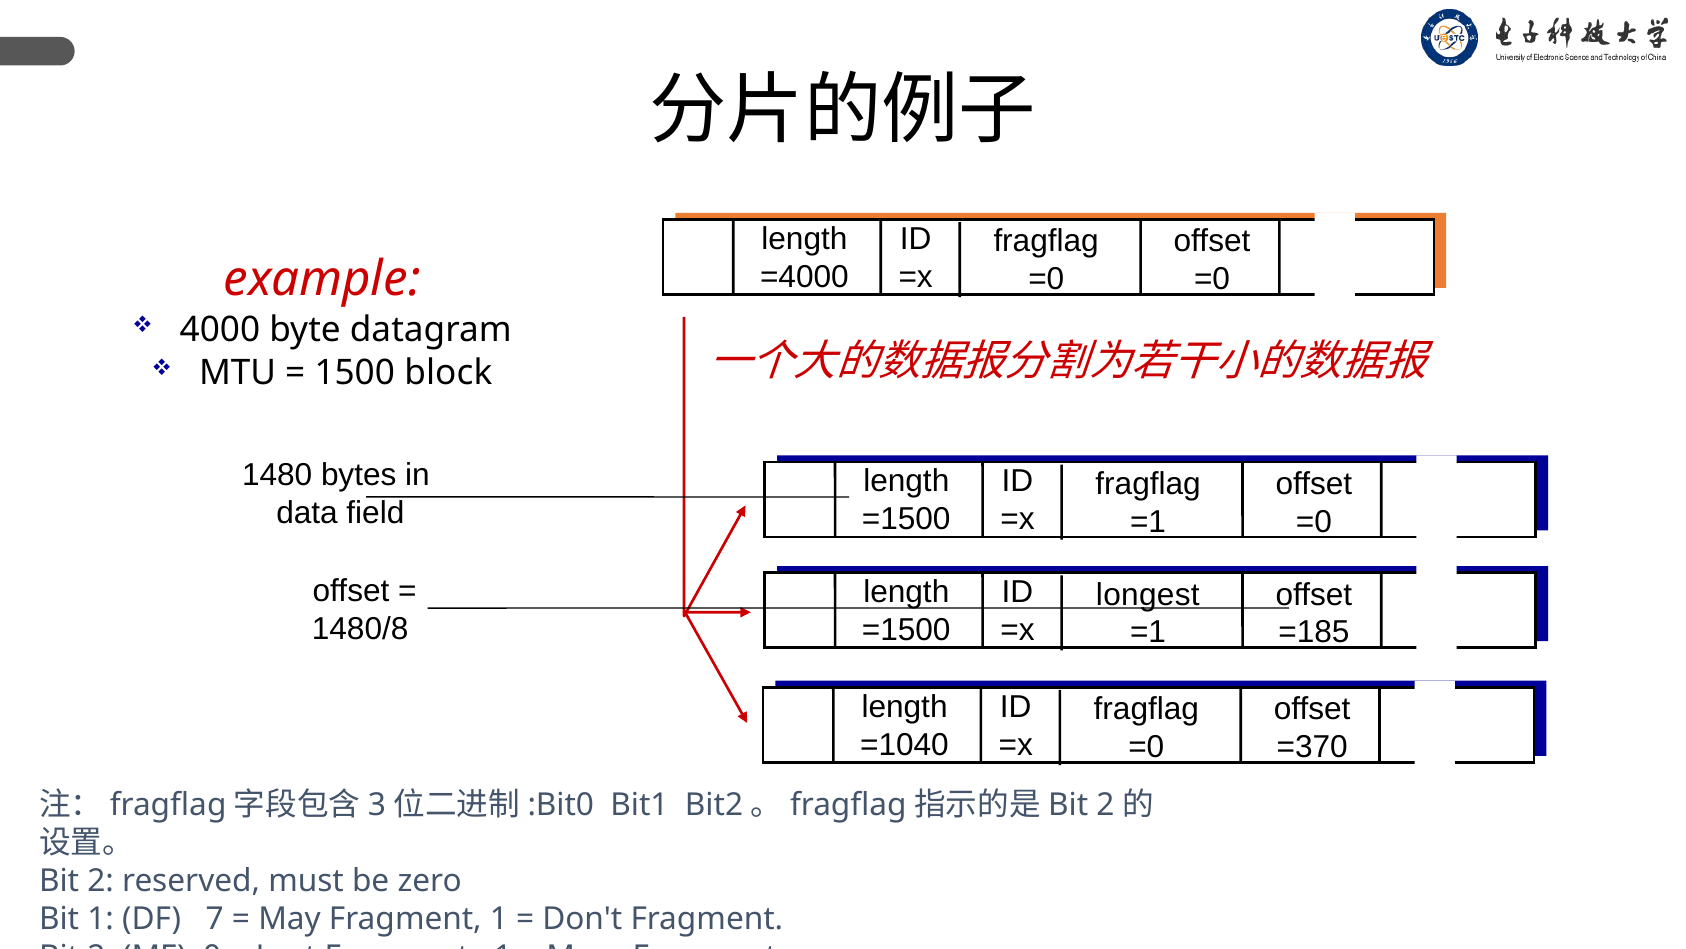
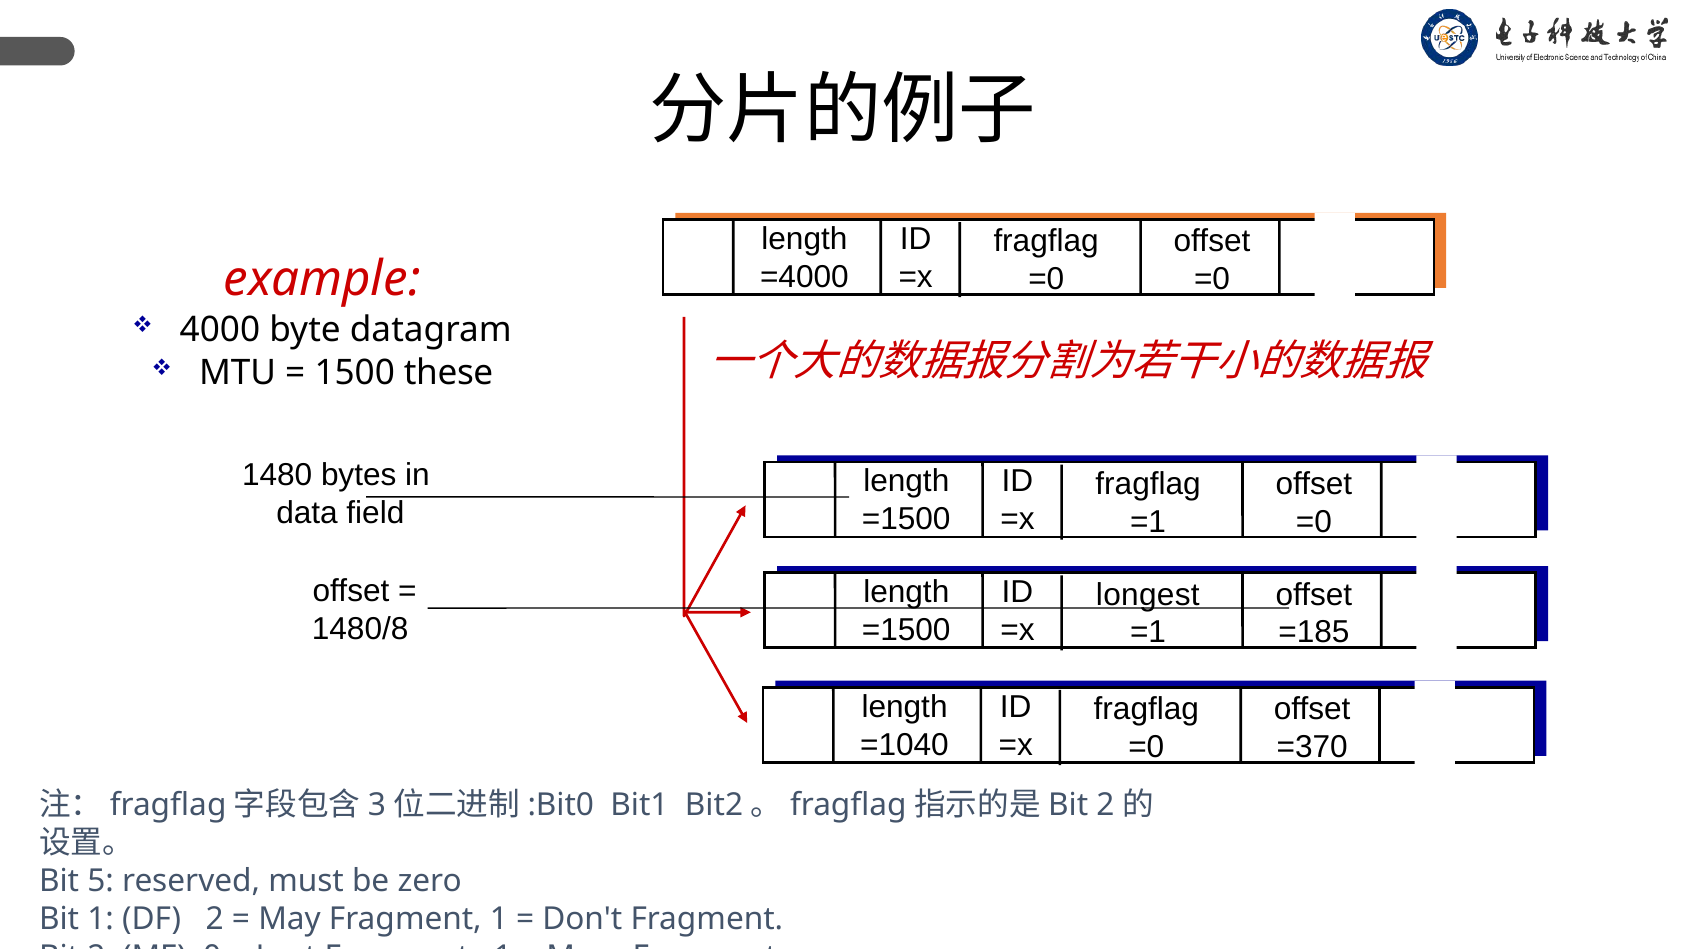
block: block -> these (449, 373)
2: 2 -> 5 (101, 881)
DF 7: 7 -> 2 (215, 918)
